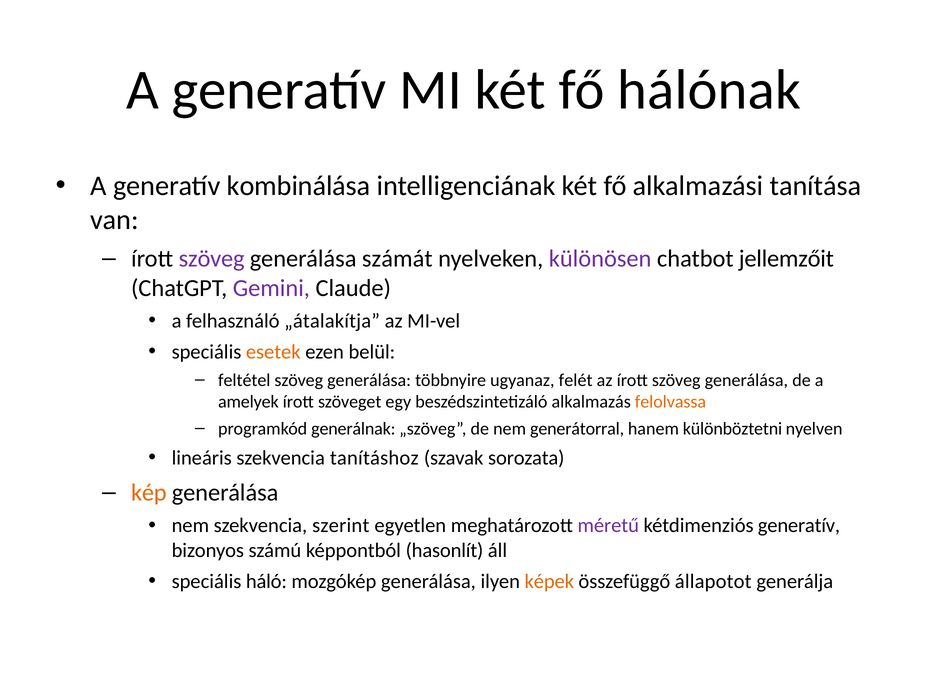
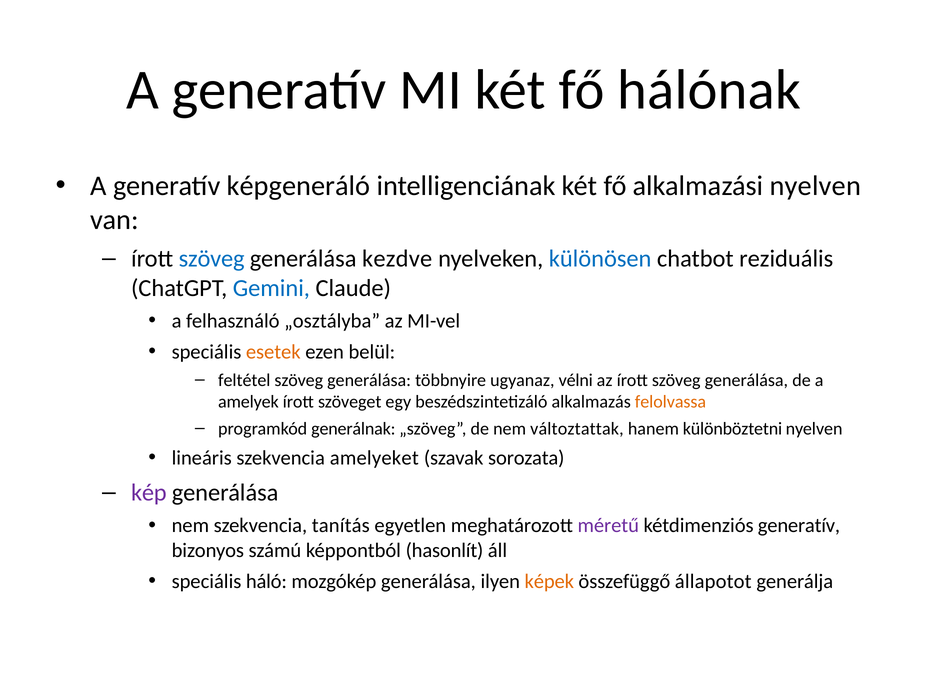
kombinálása: kombinálása -> képgeneráló (299, 186)
alkalmazási tanítása: tanítása -> nyelven (815, 186)
szöveg colour: purple -> blue (212, 259)
számát: számát -> kezdve (397, 259)
különösen colour: purple -> blue (600, 259)
jellemzőit: jellemzőit -> reziduális (786, 259)
Gemini colour: purple -> blue (271, 288)
„átalakítja: „átalakítja -> „osztályba (332, 321)
felét: felét -> vélni (576, 380)
generátorral: generátorral -> változtattak (577, 429)
tanításhoz: tanításhoz -> amelyeket (374, 458)
kép colour: orange -> purple (149, 493)
szerint: szerint -> tanítás (341, 526)
